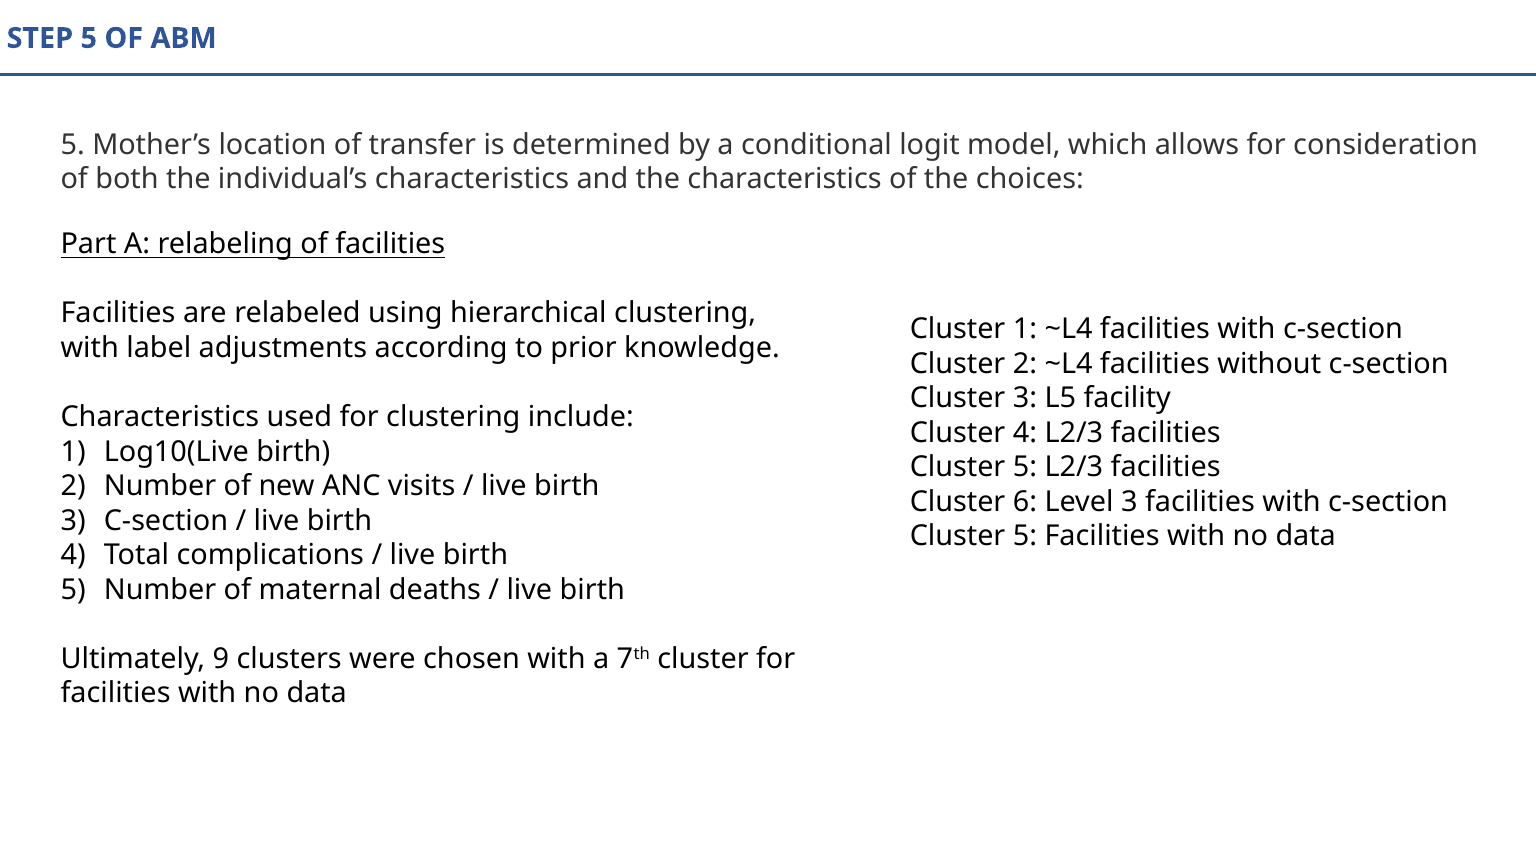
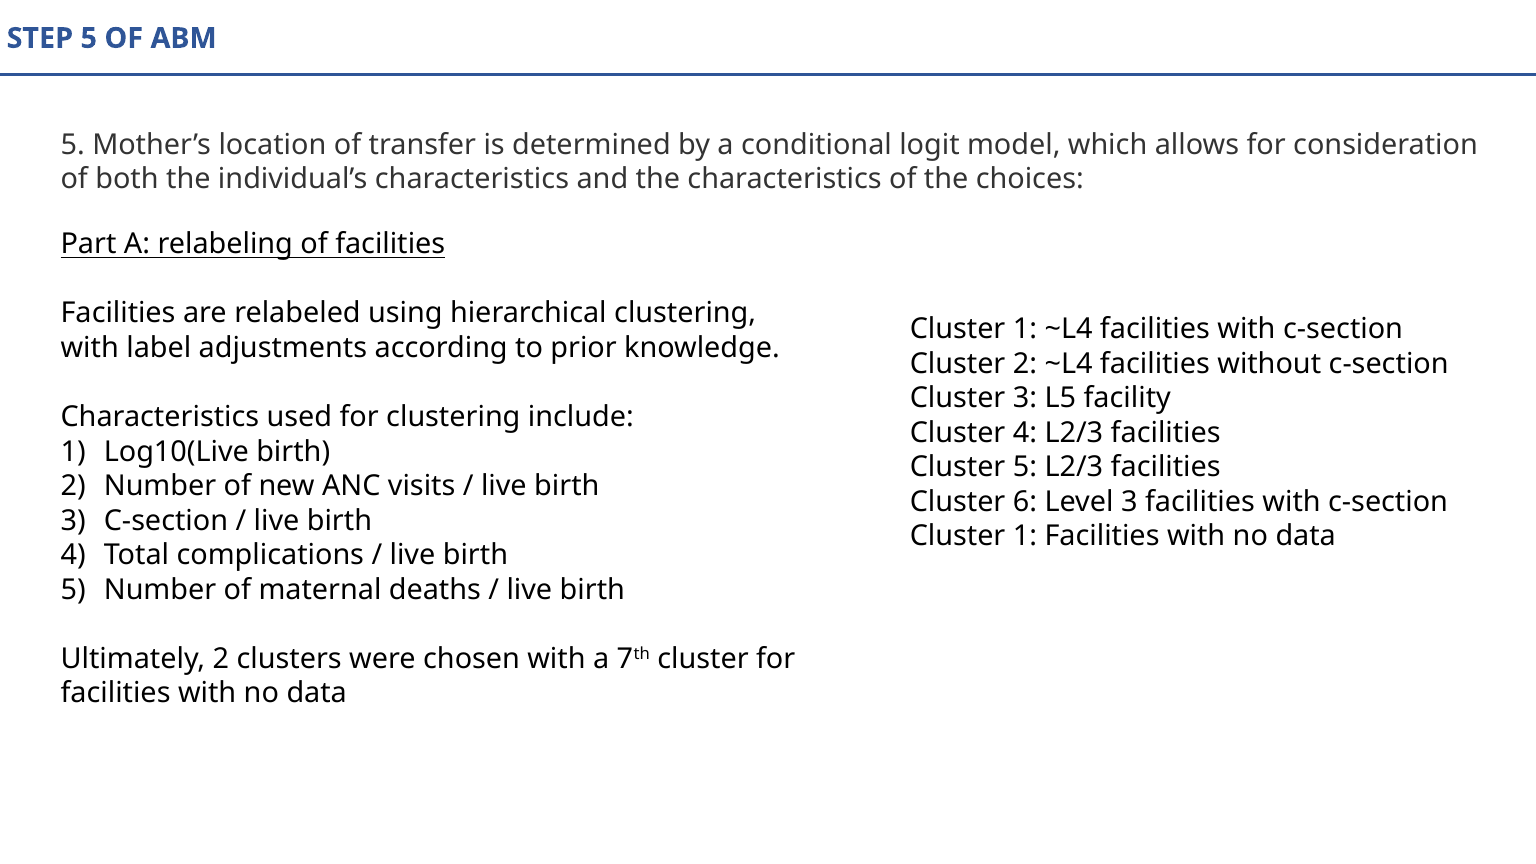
5: 5 -> 1 (1025, 536)
Ultimately 9: 9 -> 2 (221, 659)
